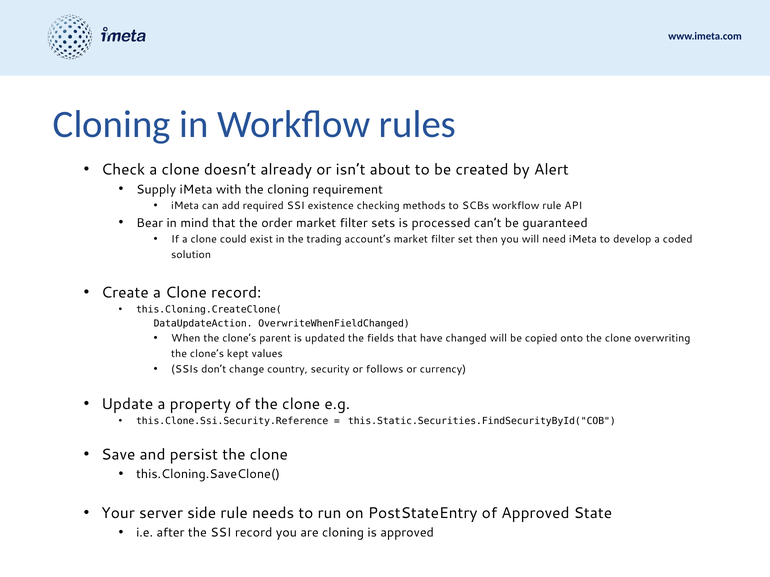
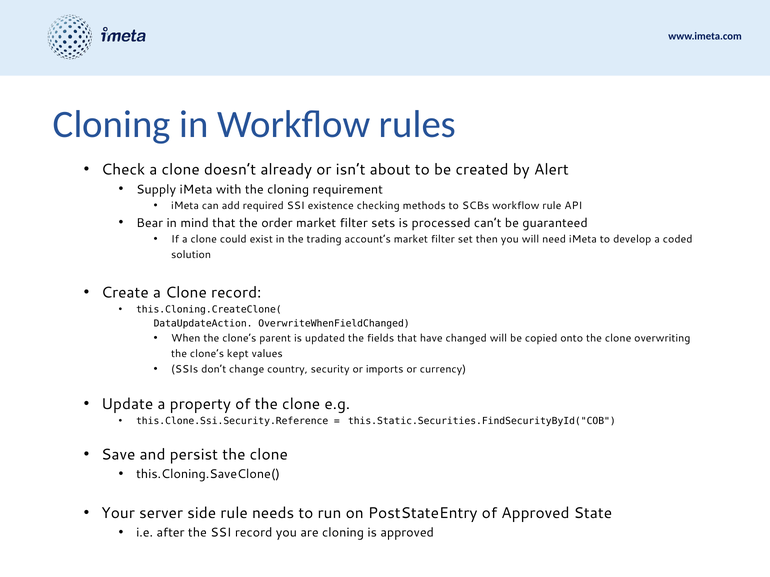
follows: follows -> imports (385, 369)
